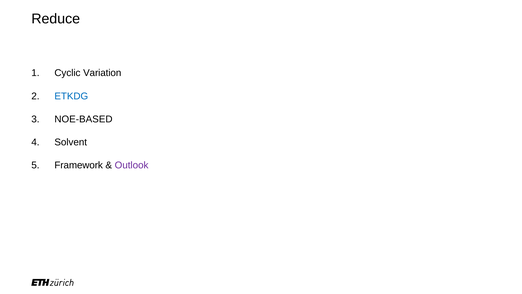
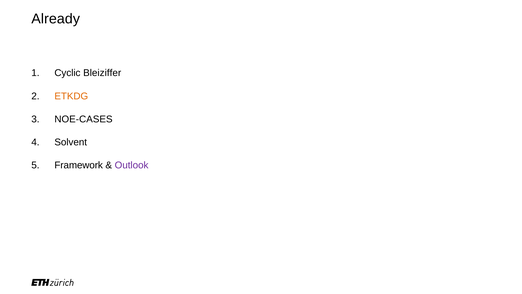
Reduce: Reduce -> Already (56, 19)
Variation: Variation -> Bleiziffer (102, 73)
ETKDG colour: blue -> orange (71, 96)
NOE-BASED: NOE-BASED -> NOE-CASES (83, 119)
